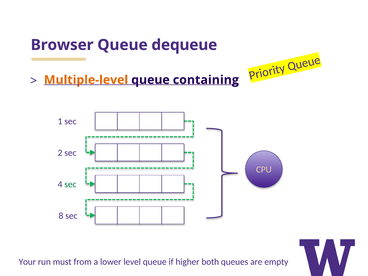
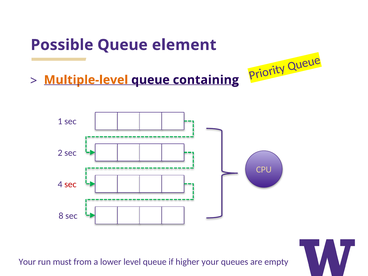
Browser: Browser -> Possible (62, 45)
dequeue: dequeue -> element (184, 45)
sec colour: green -> red (70, 184)
higher both: both -> your (210, 262)
